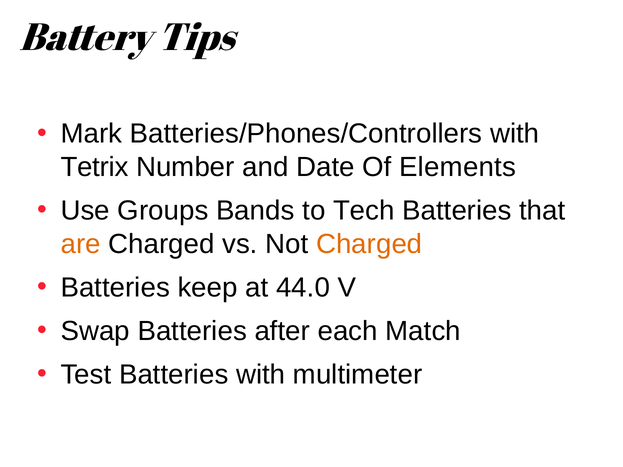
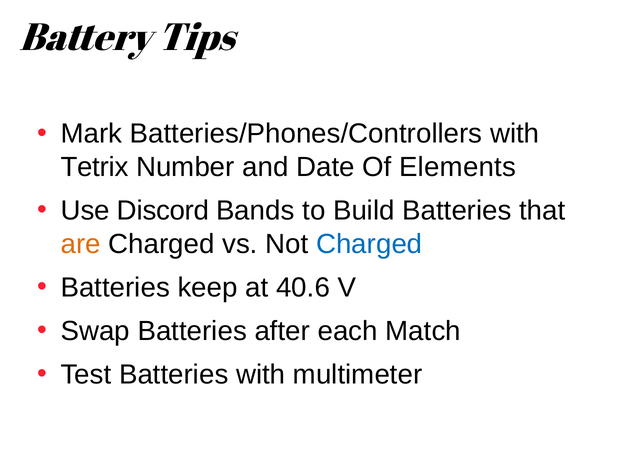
Groups: Groups -> Discord (163, 211)
Tech: Tech -> Build (364, 211)
Charged colour: orange -> blue (369, 244)
44.0: 44.0 -> 40.6 (303, 288)
